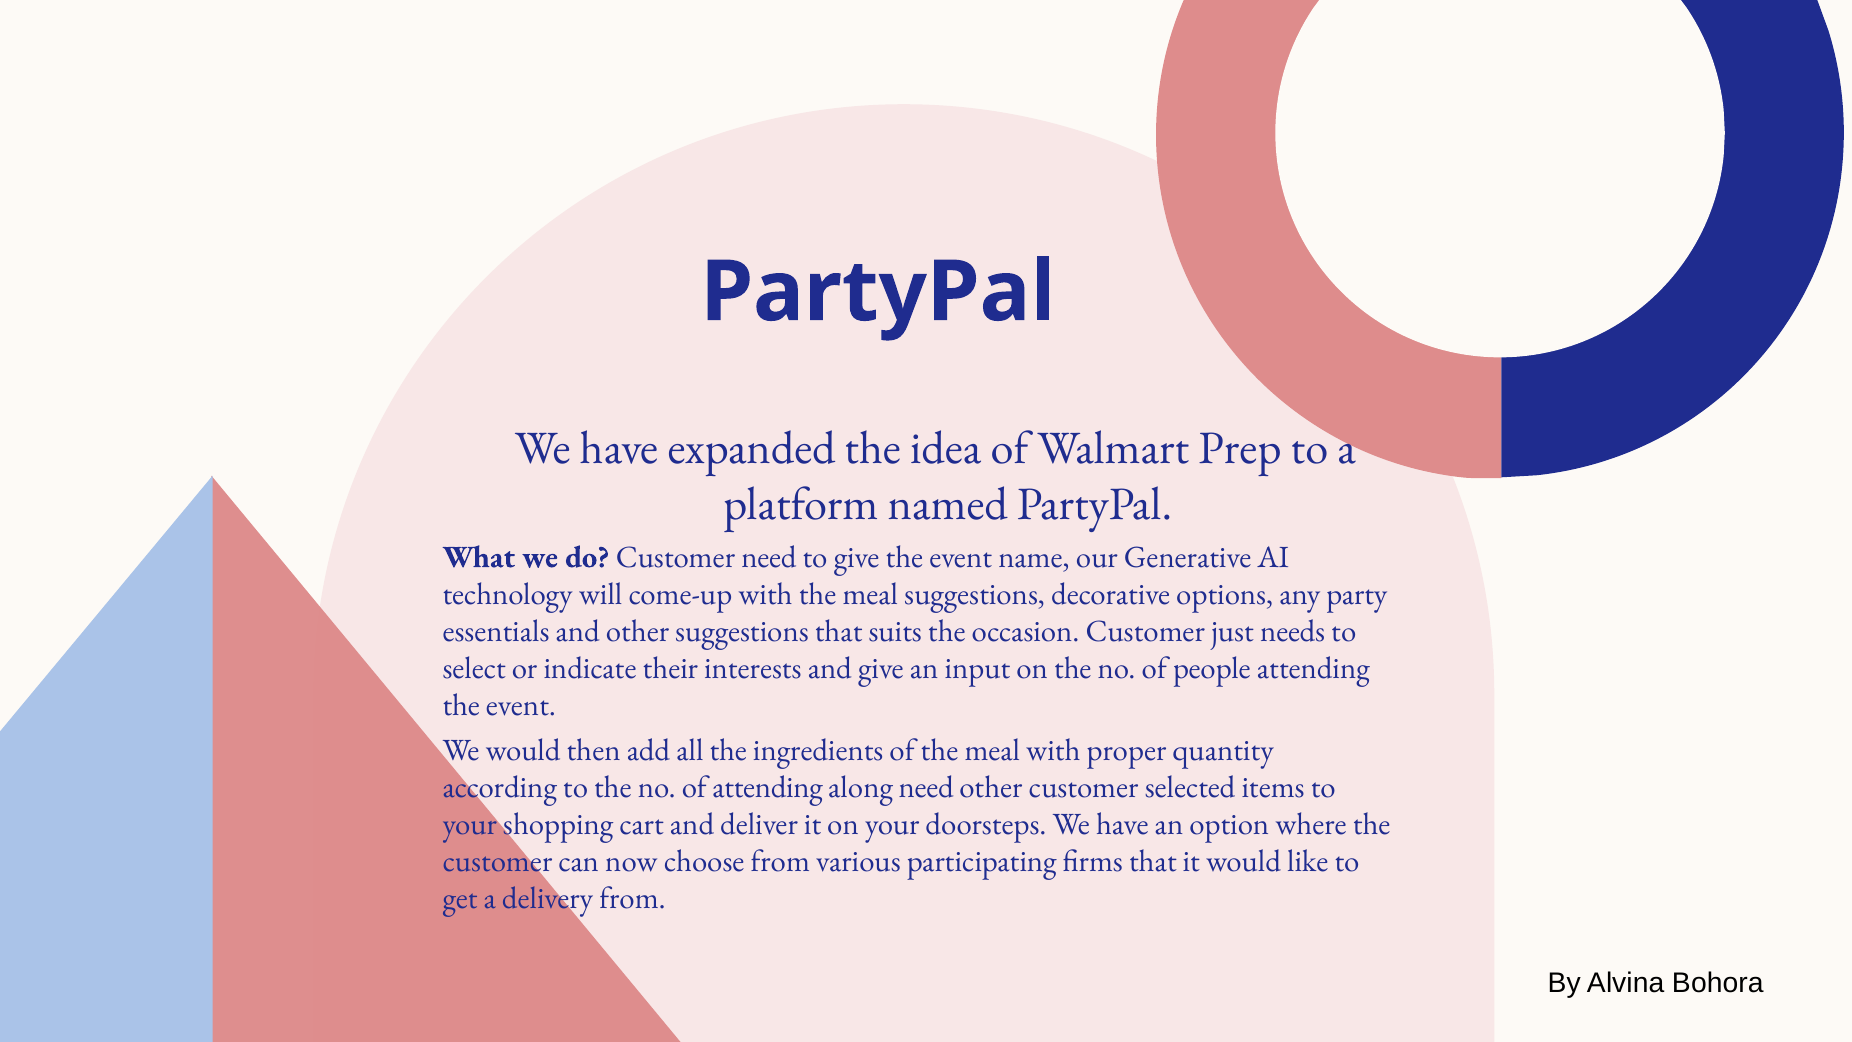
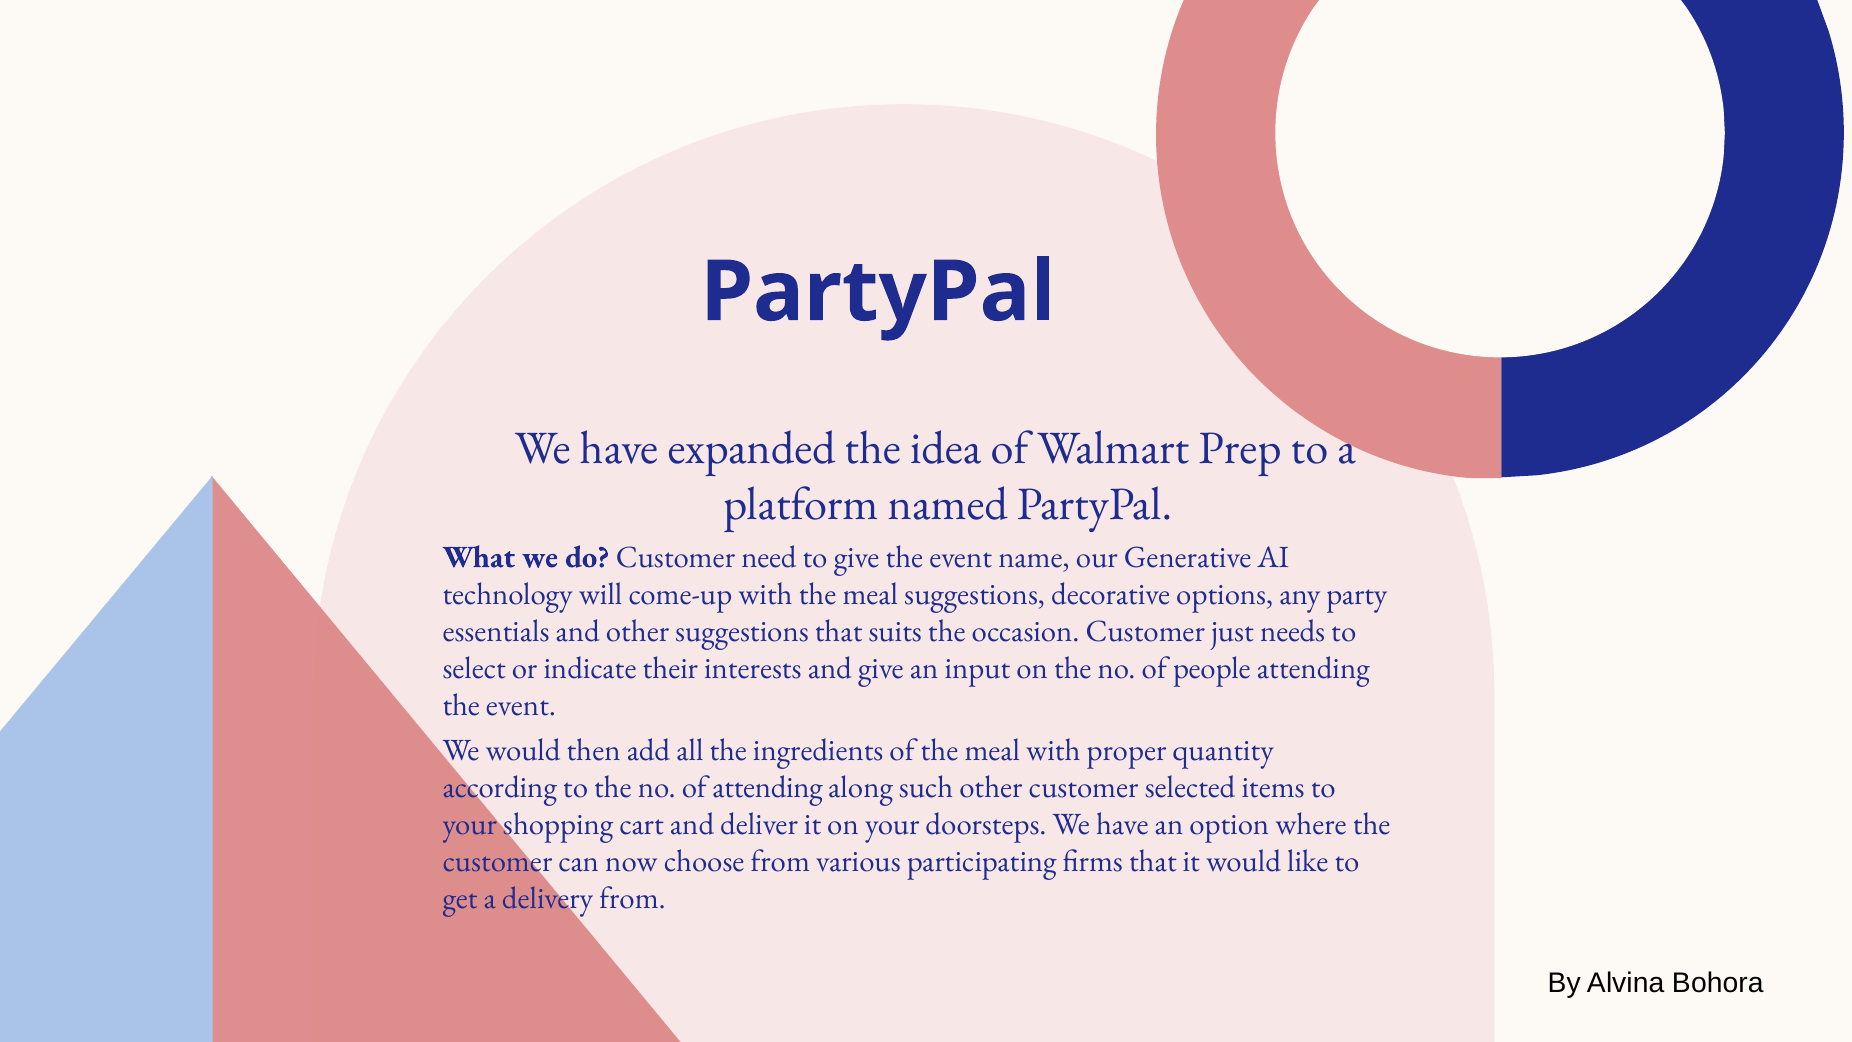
along need: need -> such (926, 787)
